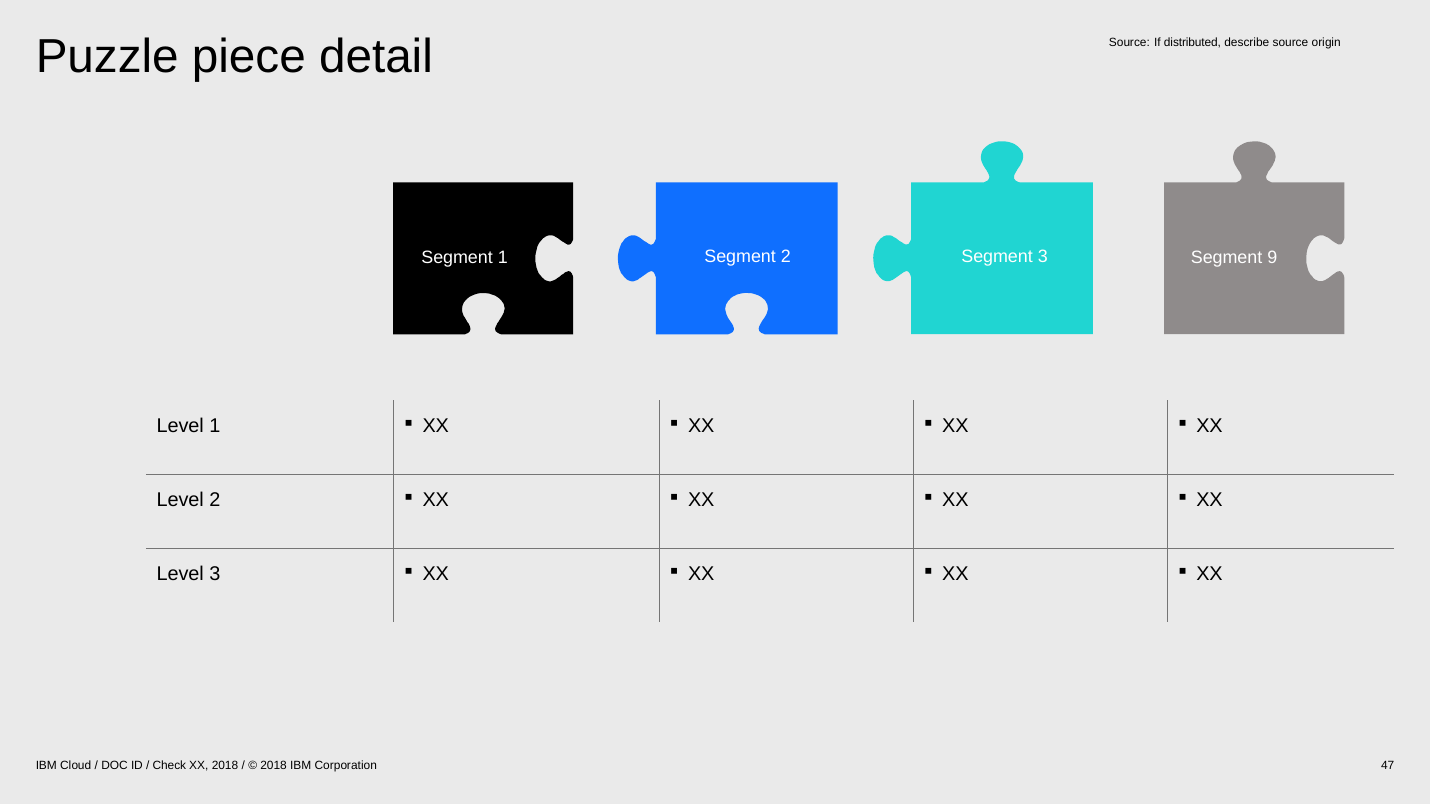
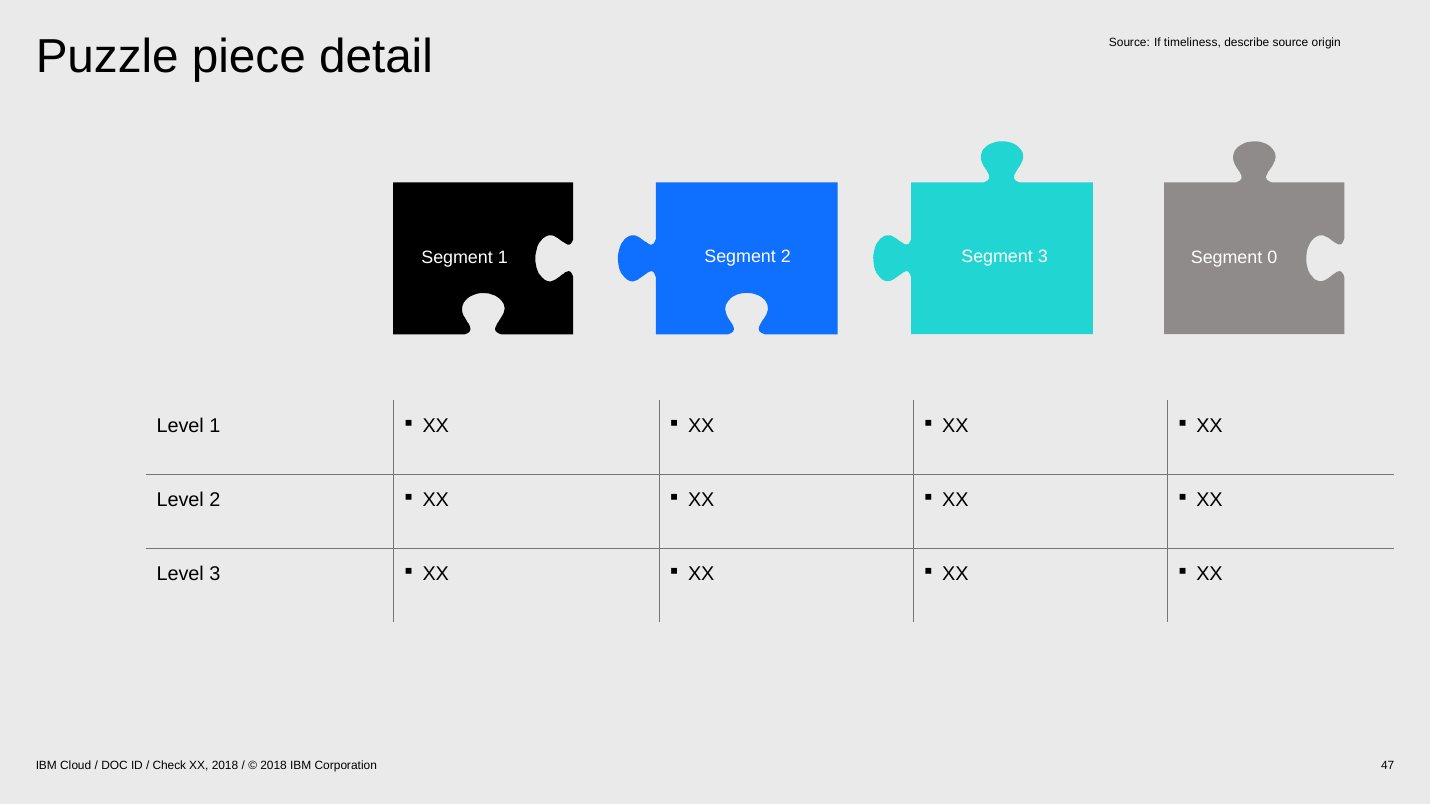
distributed: distributed -> timeliness (1192, 43)
9: 9 -> 0 (1272, 258)
